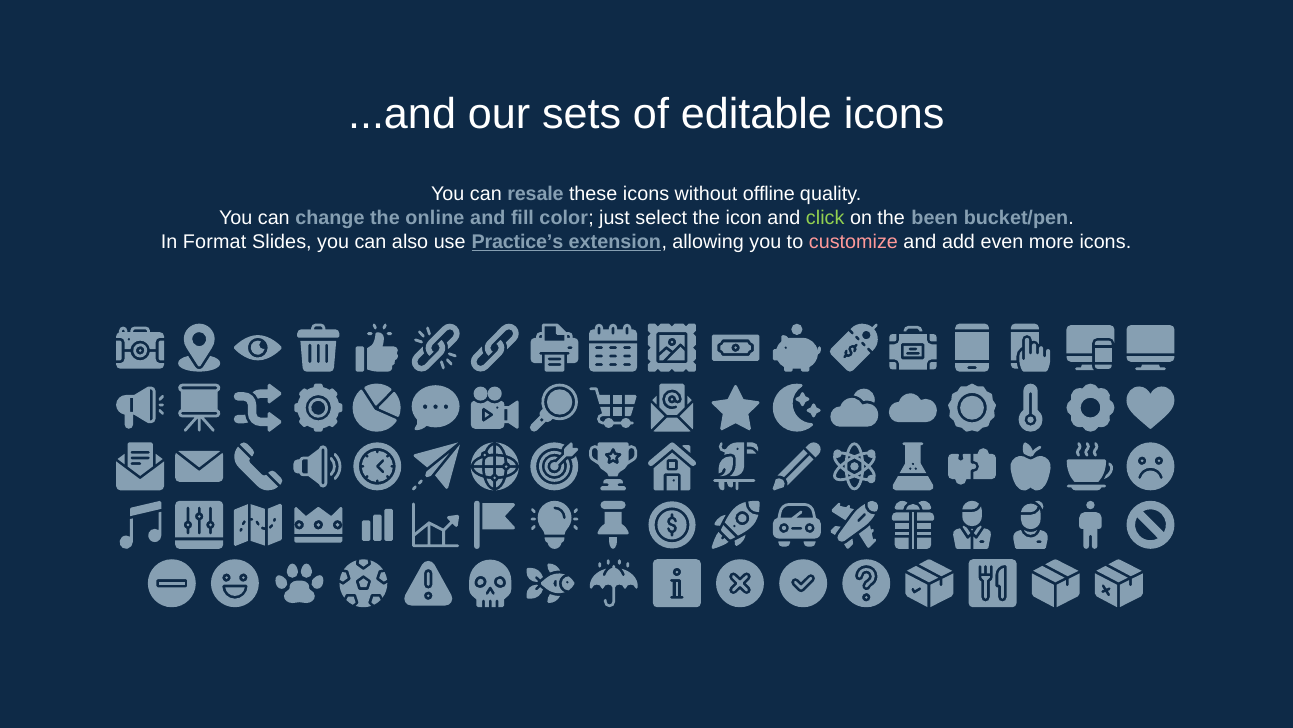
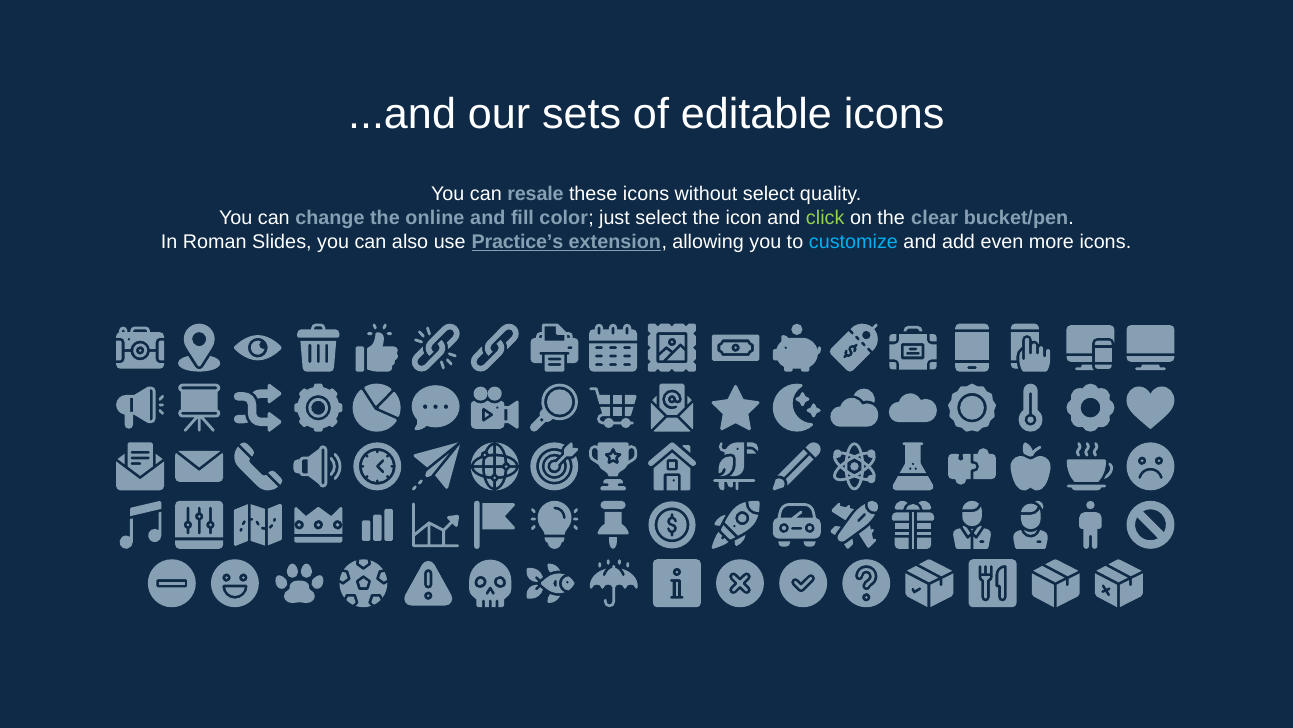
without offline: offline -> select (769, 194)
been: been -> clear (935, 218)
Format: Format -> Roman (215, 242)
customize colour: pink -> light blue (853, 242)
